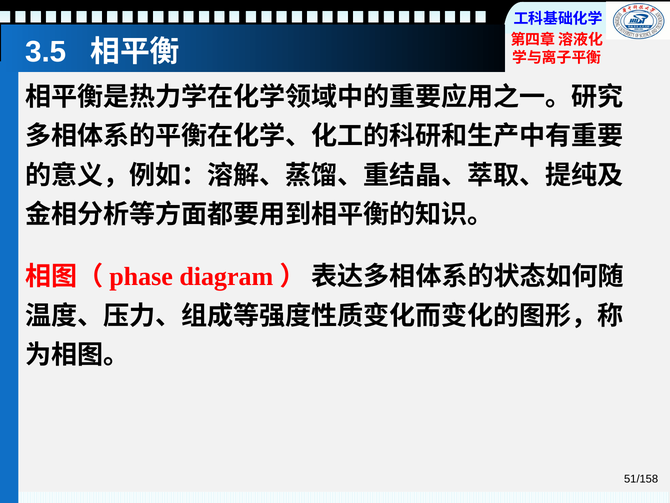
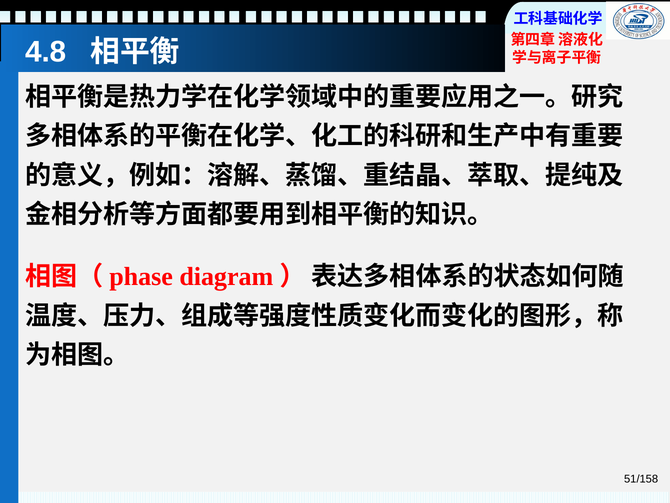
3.5: 3.5 -> 4.8 (46, 52)
